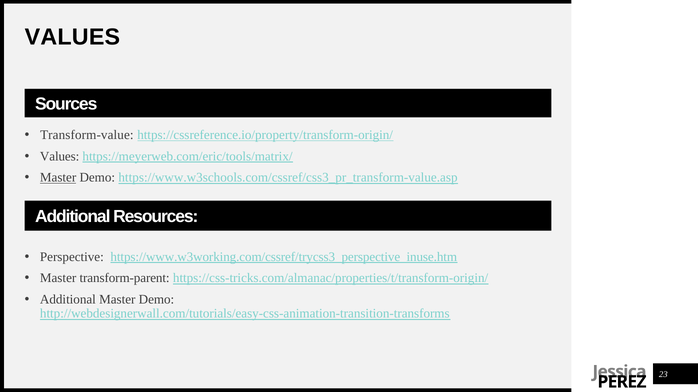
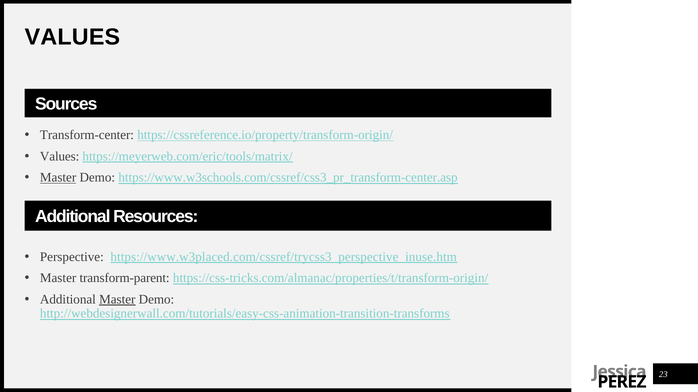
Transform-value: Transform-value -> Transform-center (87, 135)
https://www.w3schools.com/cssref/css3_pr_transform-value.asp: https://www.w3schools.com/cssref/css3_pr_transform-value.asp -> https://www.w3schools.com/cssref/css3_pr_transform-center.asp (288, 178)
https://www.w3working.com/cssref/trycss3_perspective_inuse.htm: https://www.w3working.com/cssref/trycss3_perspective_inuse.htm -> https://www.w3placed.com/cssref/trycss3_perspective_inuse.htm (284, 257)
Master underline: none -> present (117, 300)
